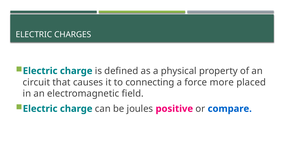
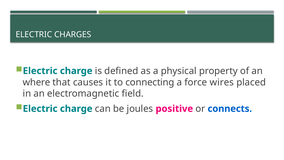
circuit: circuit -> where (36, 82)
more: more -> wires (222, 82)
compare: compare -> connects (230, 109)
